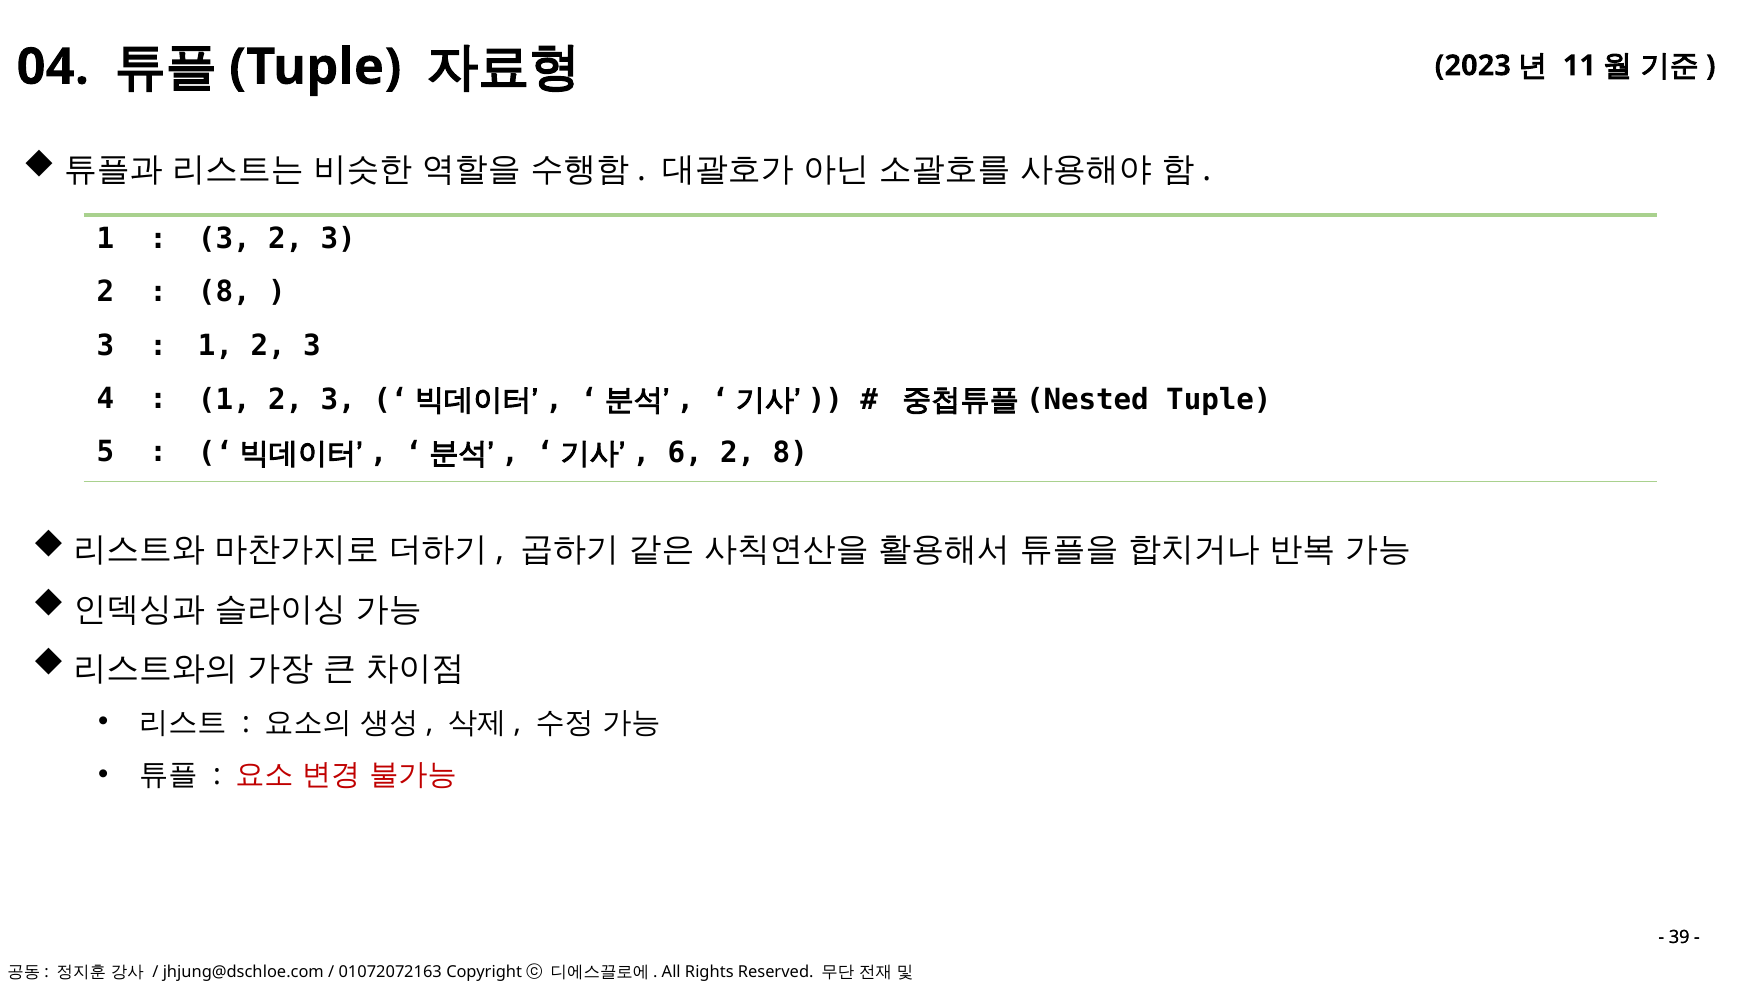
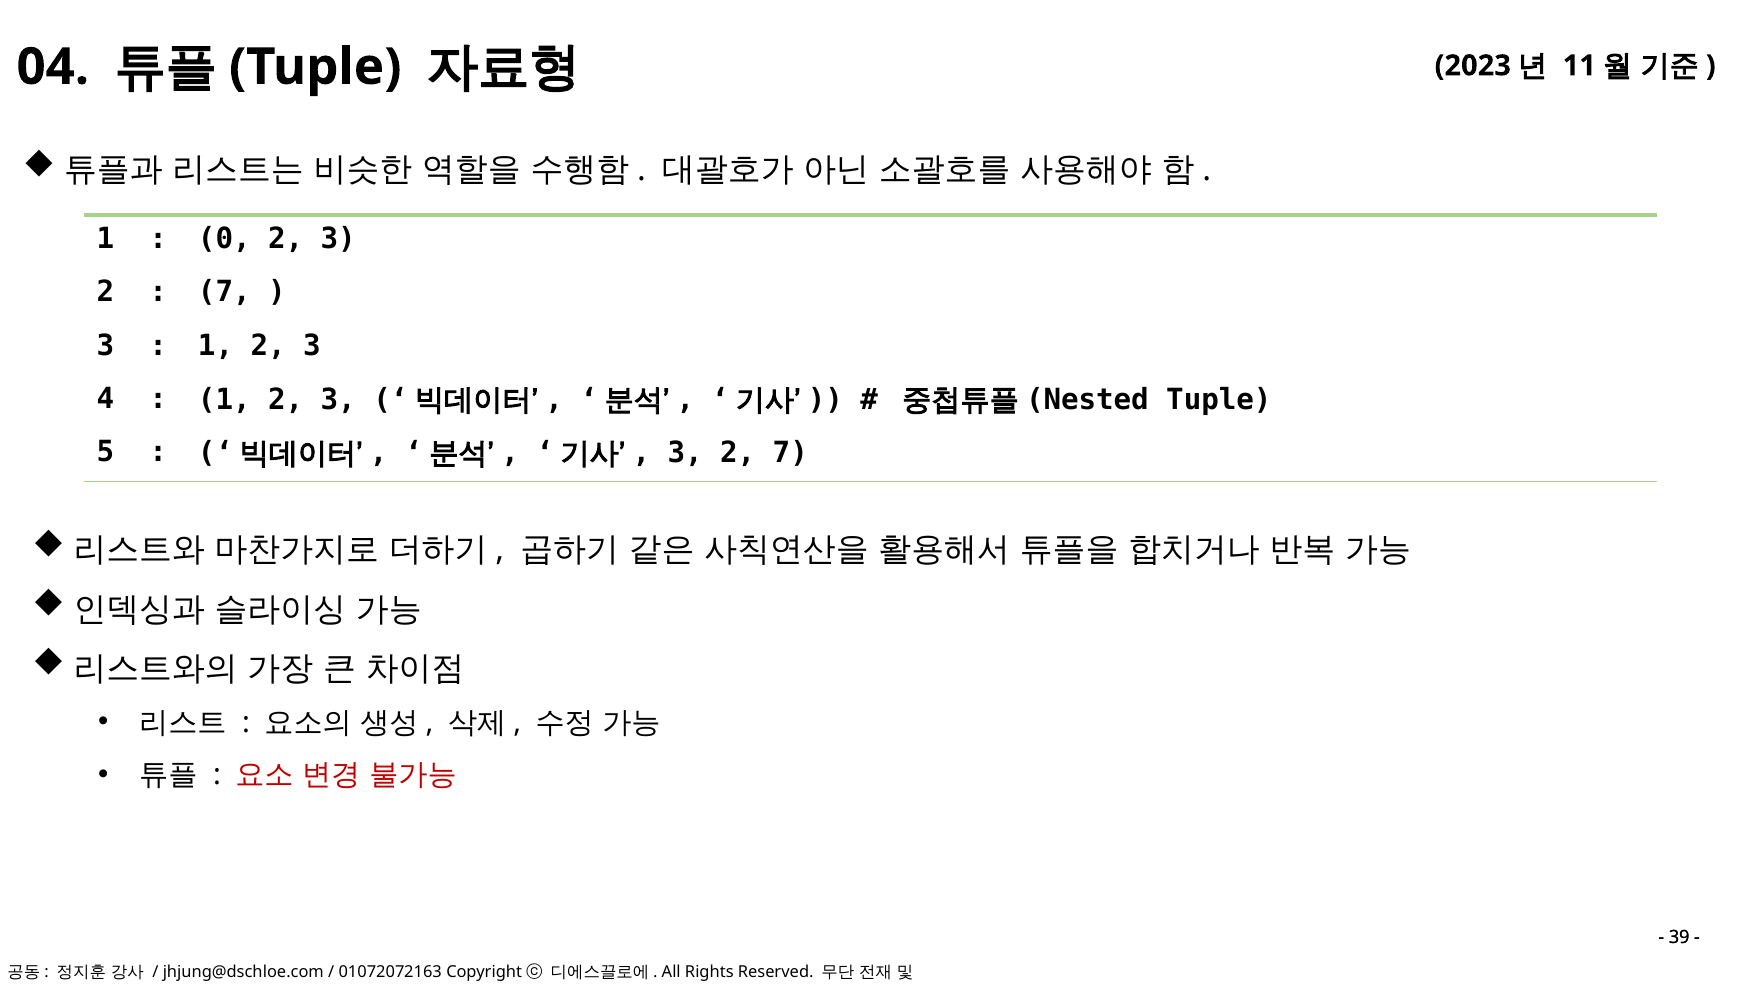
3: 3 -> 0 (224, 239)
8: 8 -> 7 (224, 292)
6: 6 -> 3 (685, 453)
2 8: 8 -> 7 (790, 453)
